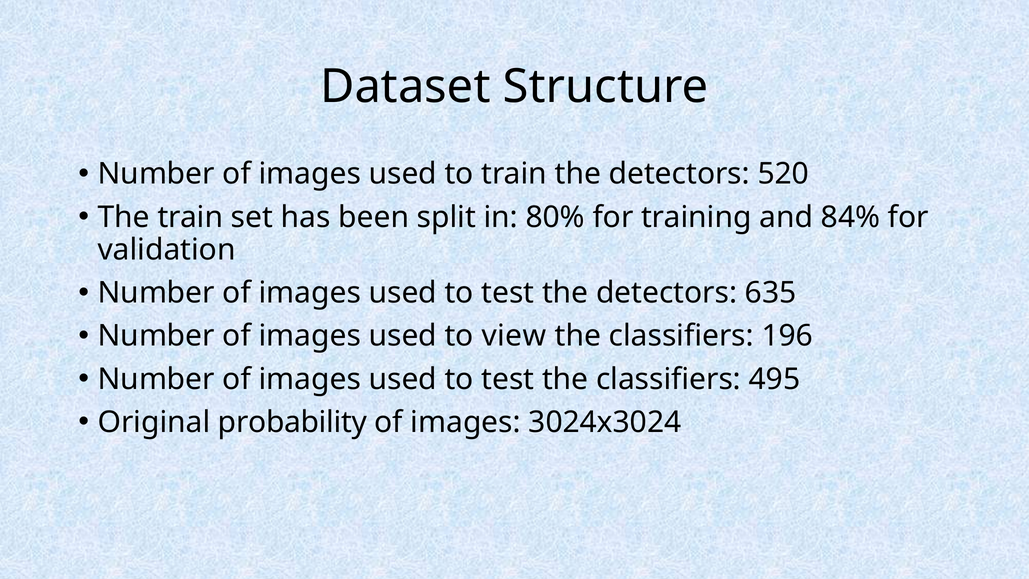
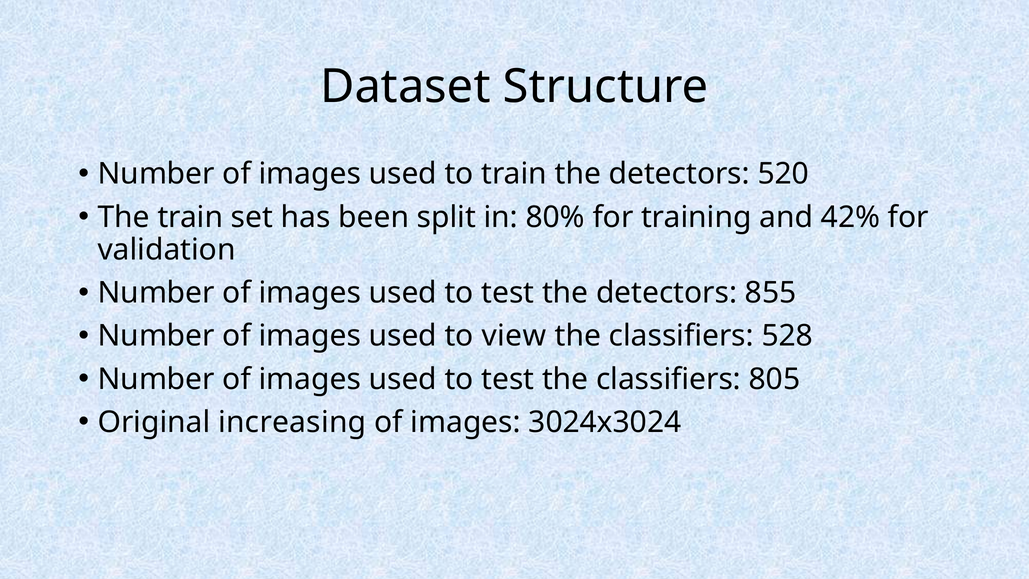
84%: 84% -> 42% (850, 217)
635: 635 -> 855 (771, 293)
196: 196 -> 528 (787, 336)
495: 495 -> 805 (774, 379)
probability: probability -> increasing (292, 422)
